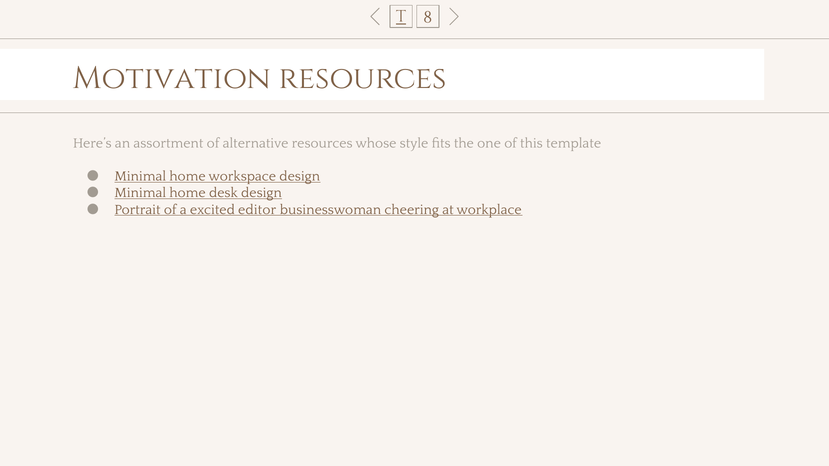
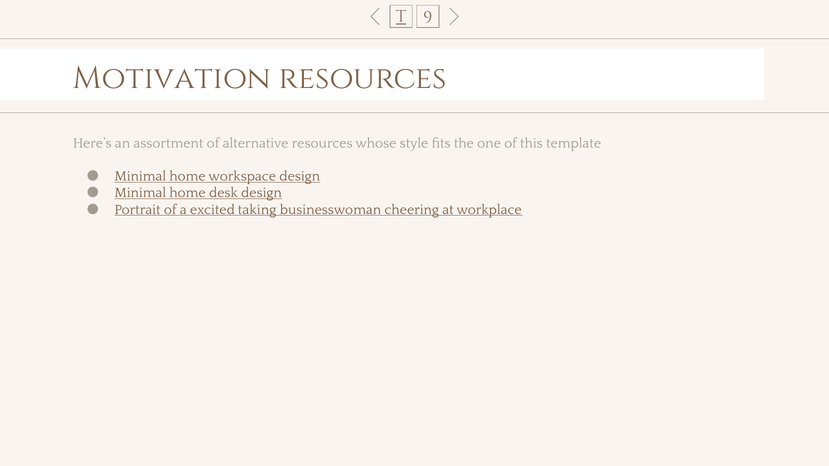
8: 8 -> 9 (428, 18)
editor: editor -> taking (257, 210)
